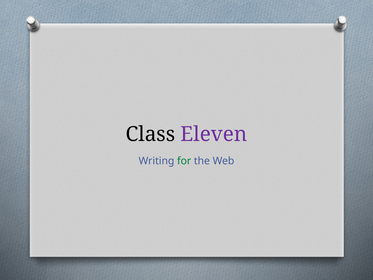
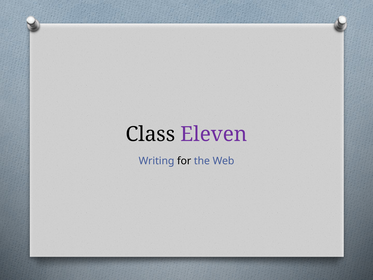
for colour: green -> black (184, 161)
